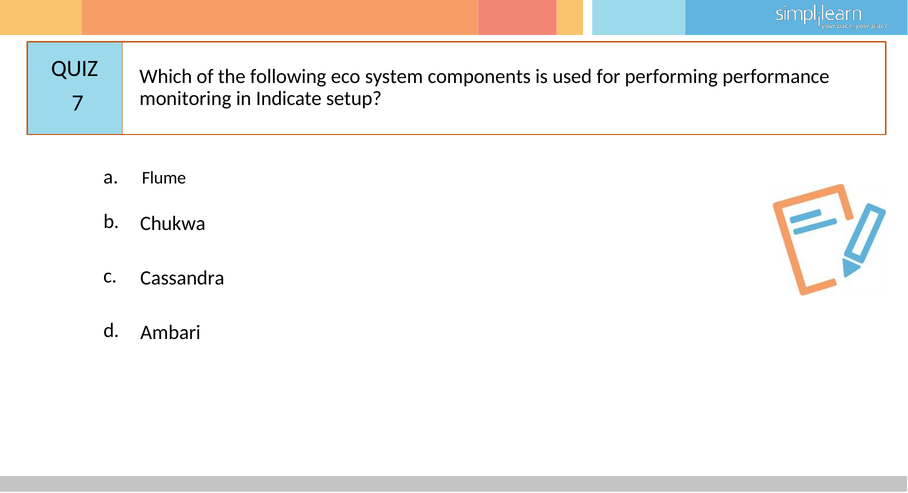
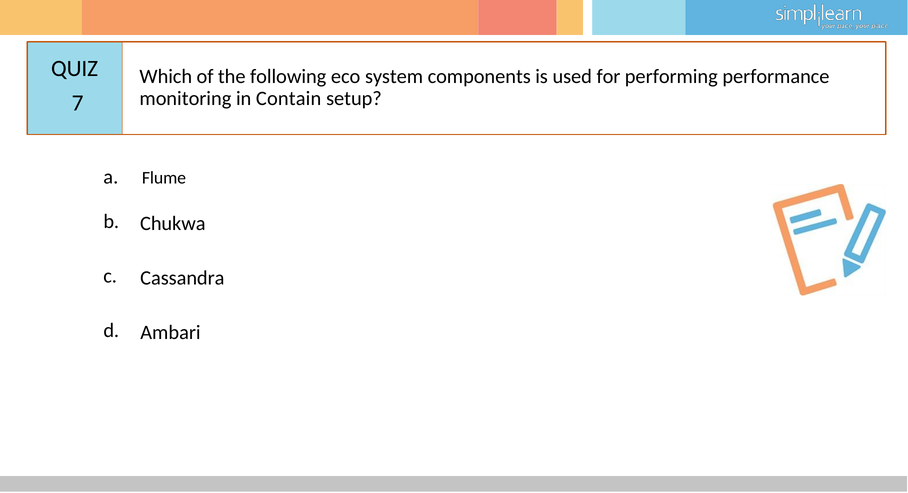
Indicate: Indicate -> Contain (289, 99)
